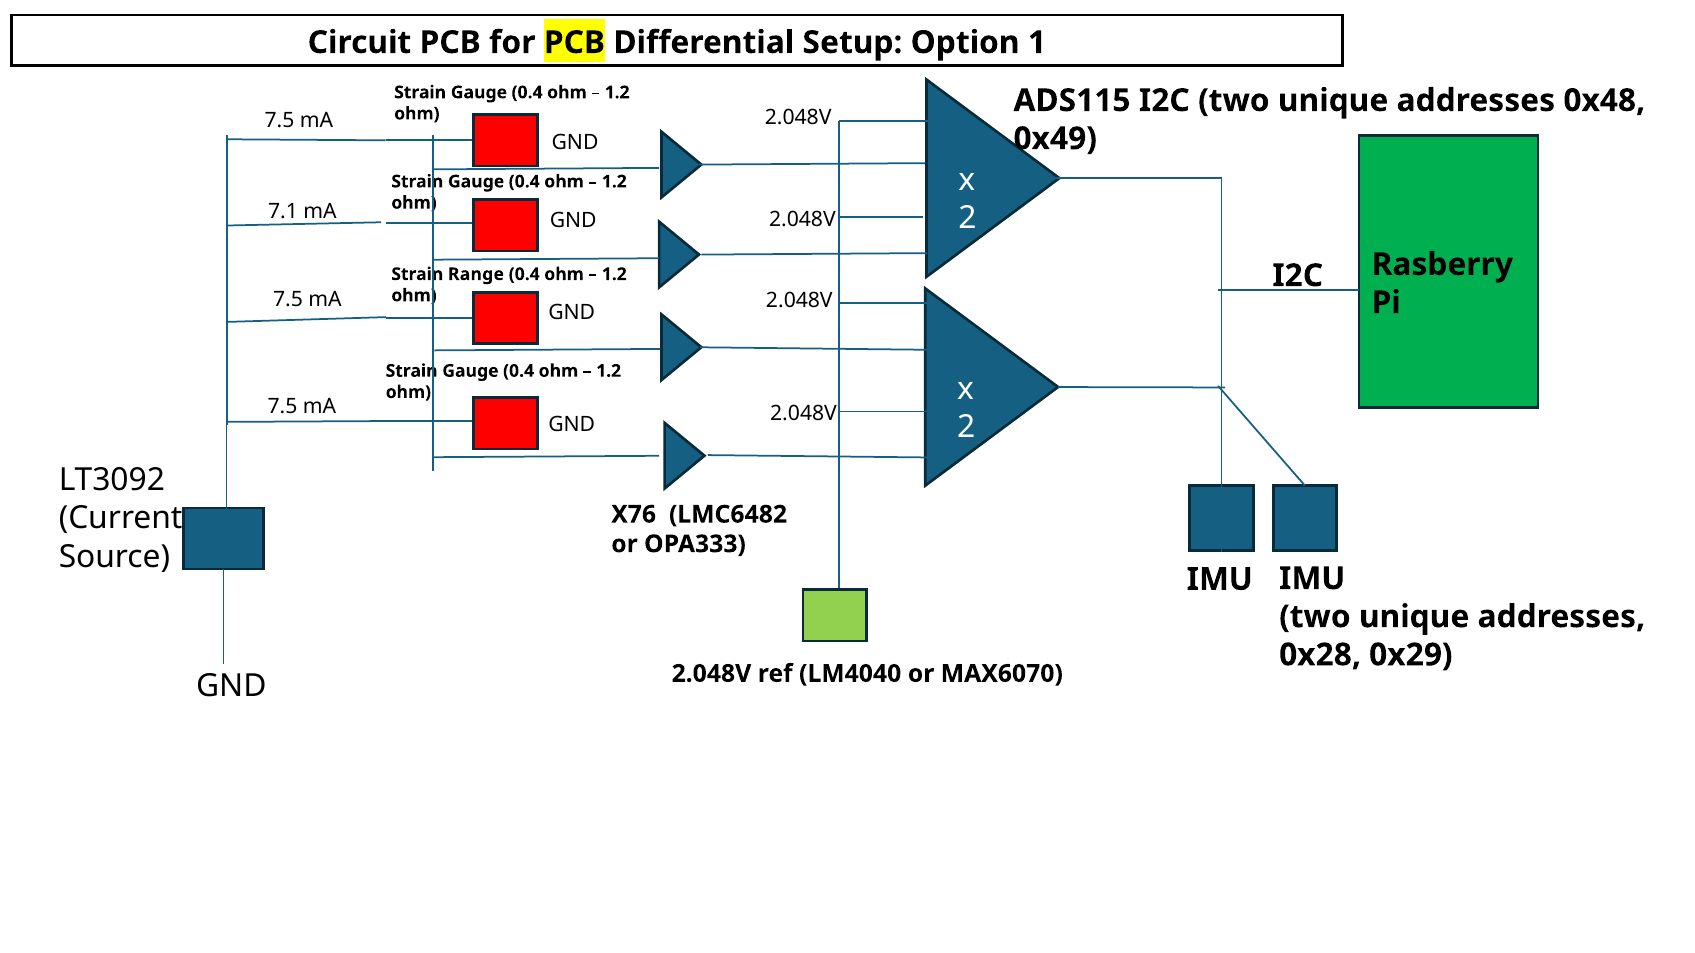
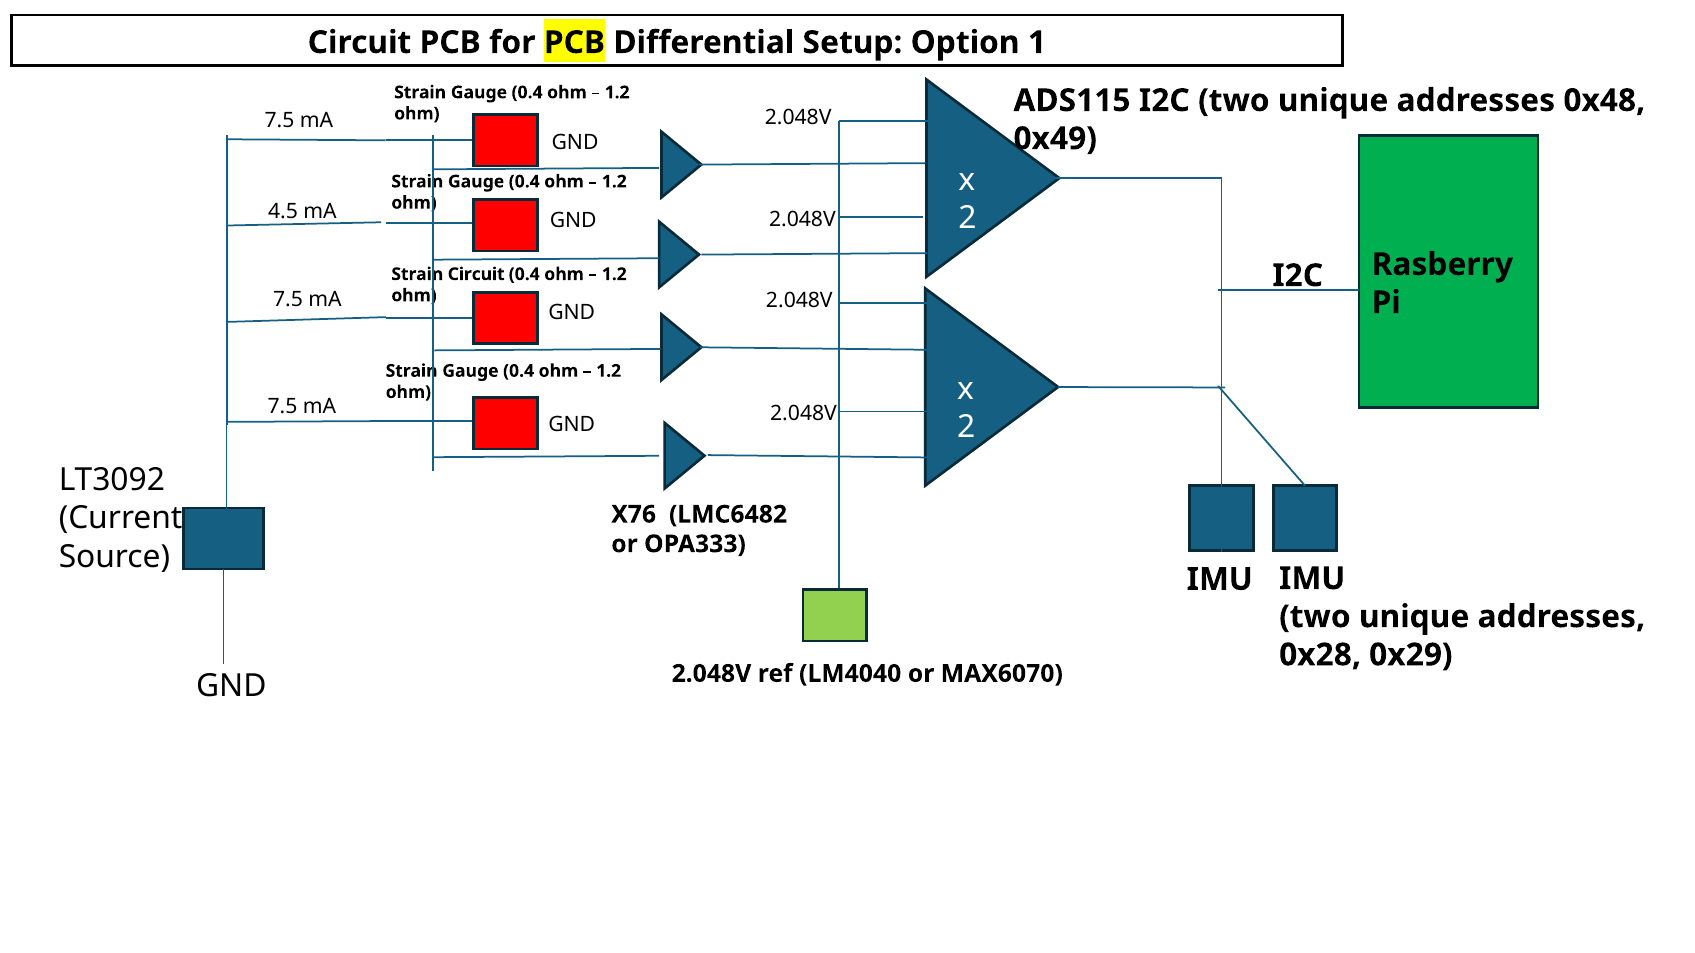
7.1: 7.1 -> 4.5 (283, 212)
Strain Range: Range -> Circuit (476, 274)
